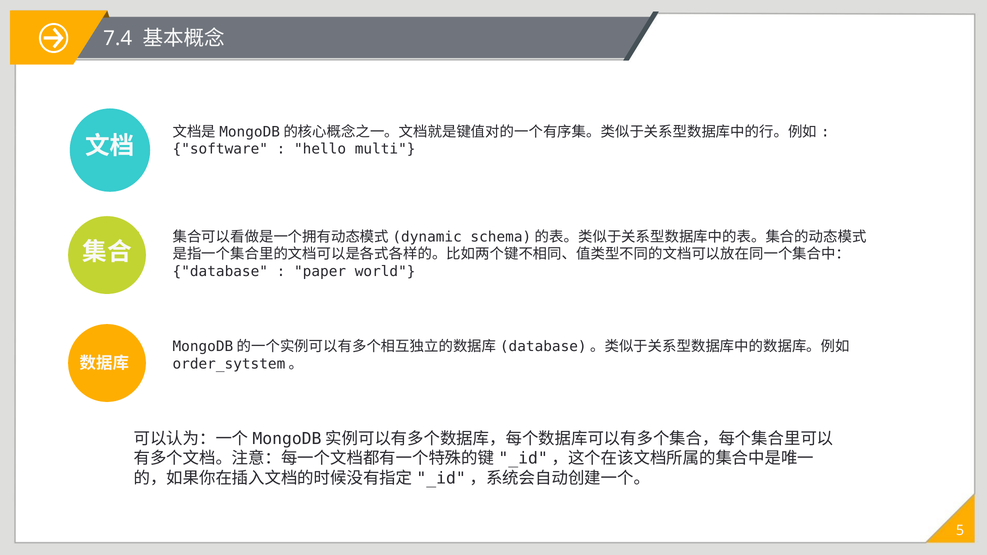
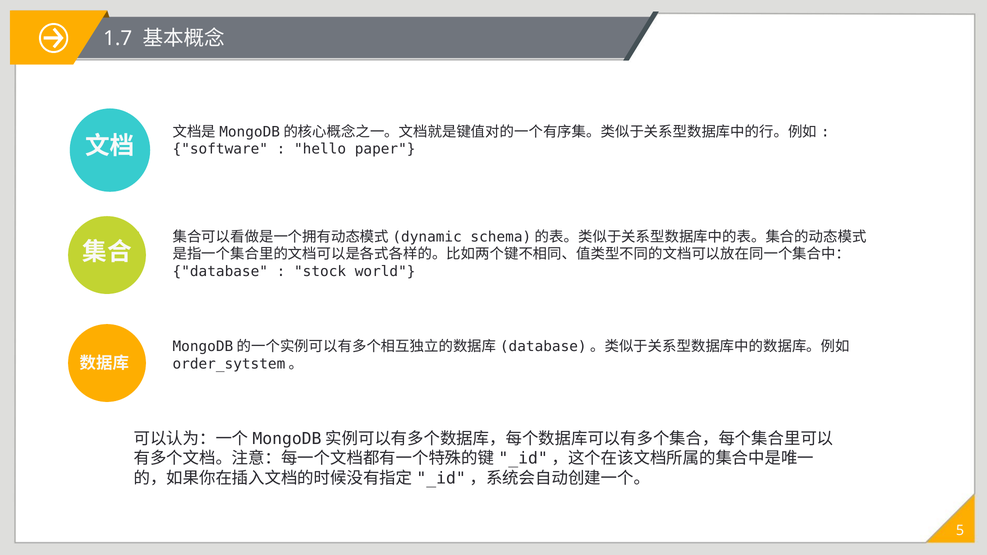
7.4: 7.4 -> 1.7 (118, 38)
multi: multi -> paper (385, 149)
paper: paper -> stock (320, 271)
